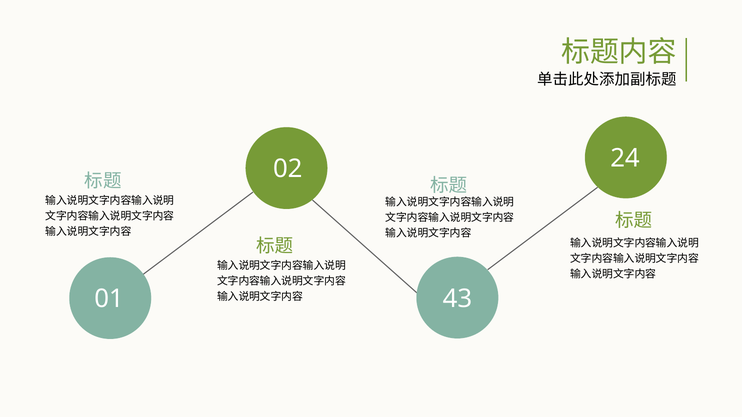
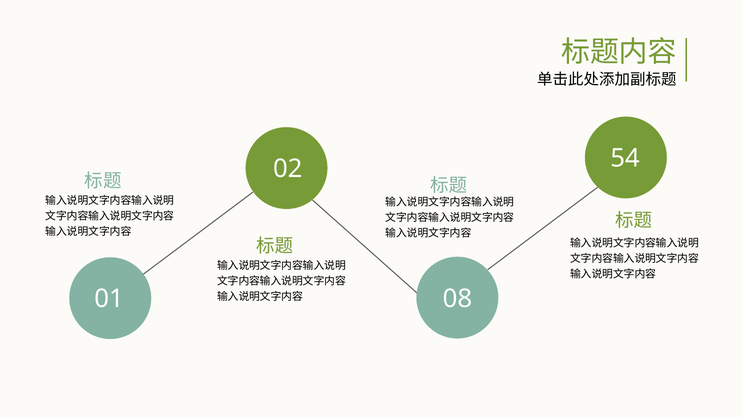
24: 24 -> 54 (625, 158)
43: 43 -> 08 (457, 299)
